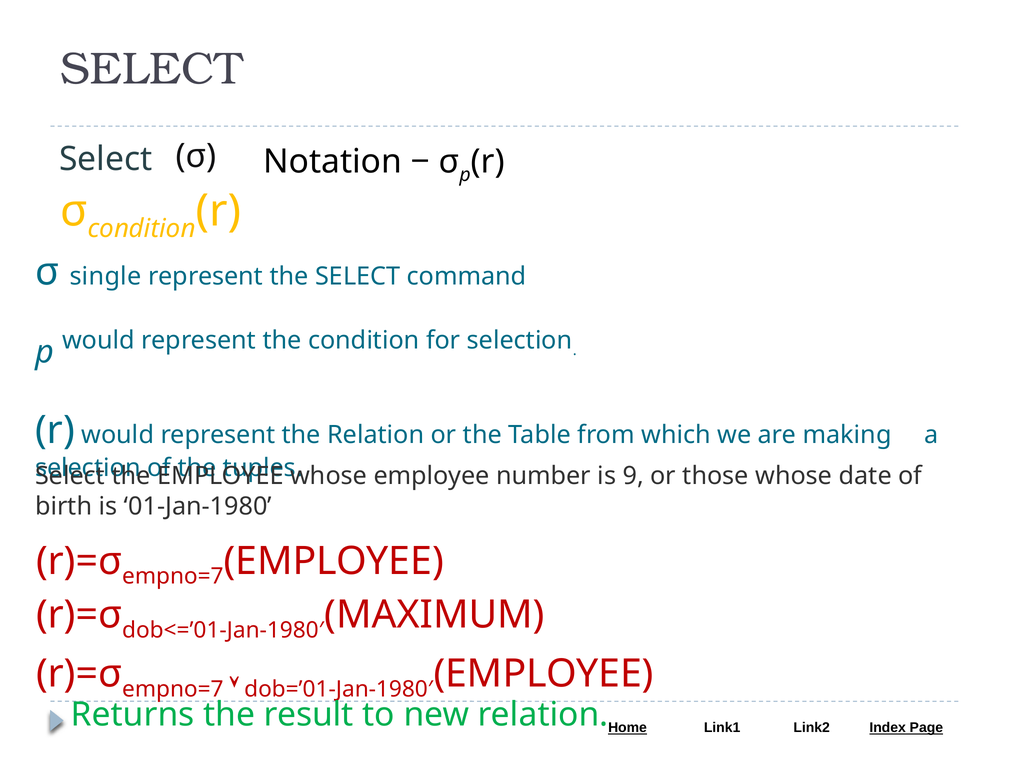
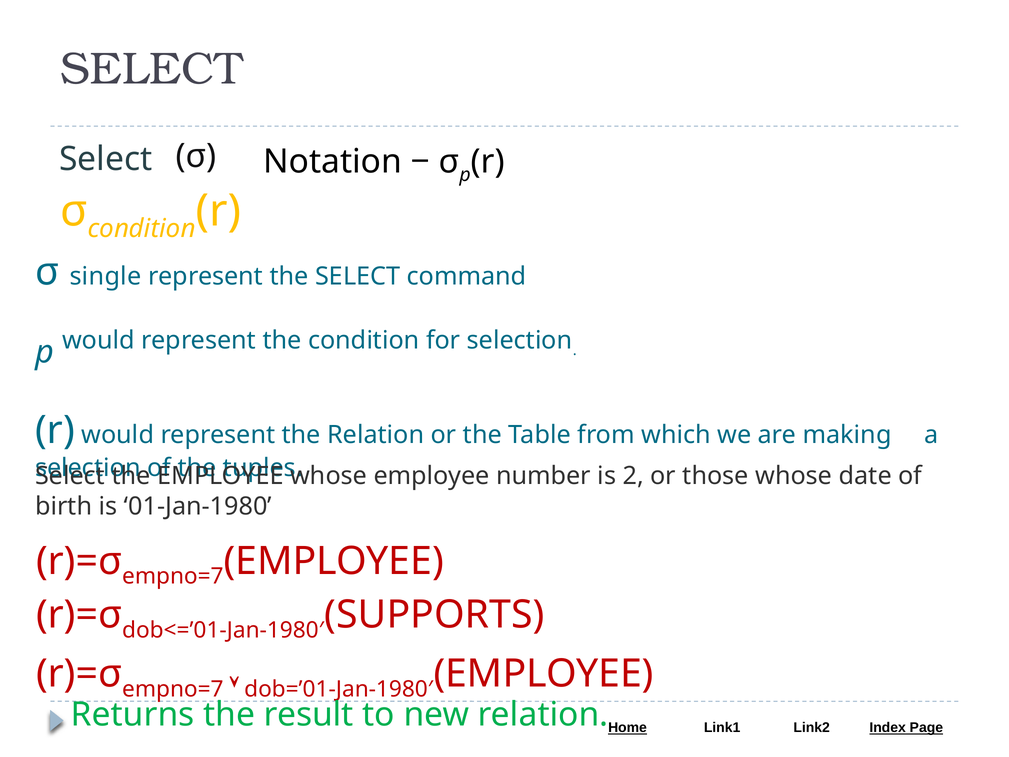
9: 9 -> 2 (633, 476)
MAXIMUM: MAXIMUM -> SUPPORTS (434, 615)
